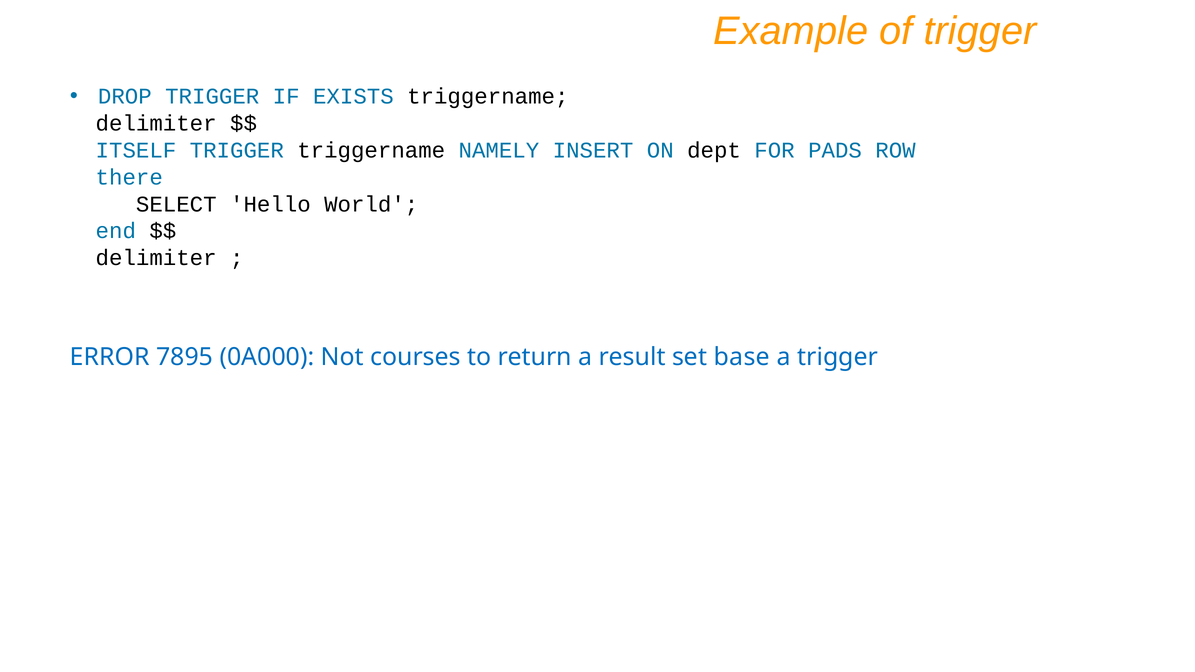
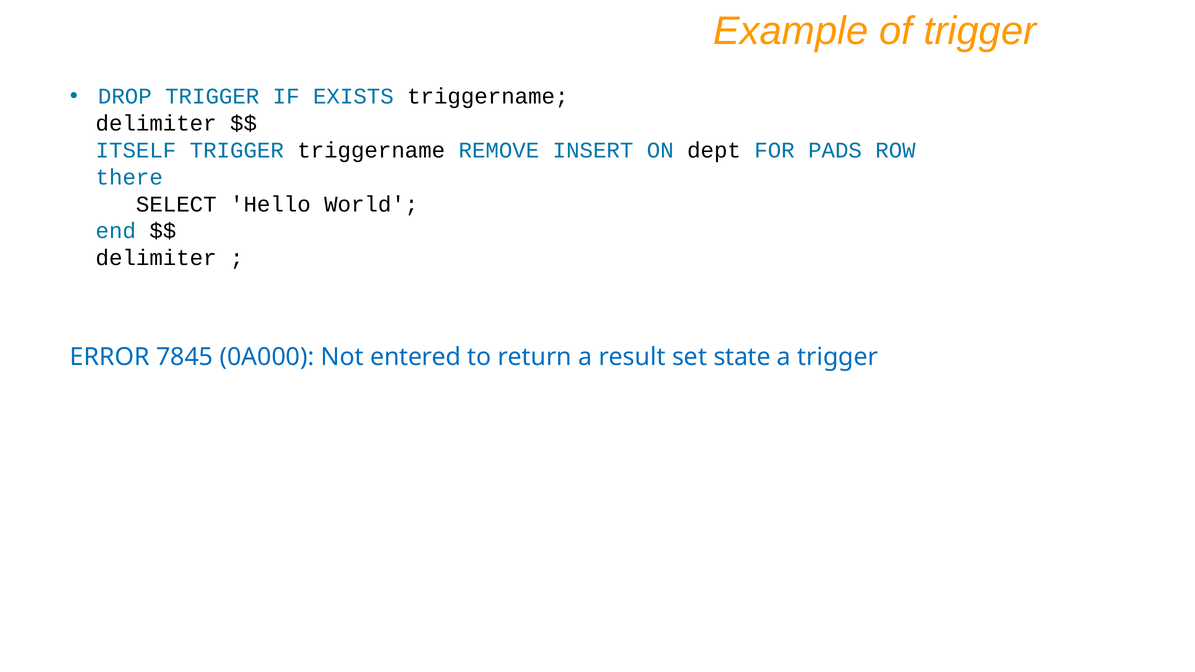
NAMELY: NAMELY -> REMOVE (499, 150)
7895: 7895 -> 7845 (185, 357)
courses: courses -> entered (416, 357)
base: base -> state (742, 357)
